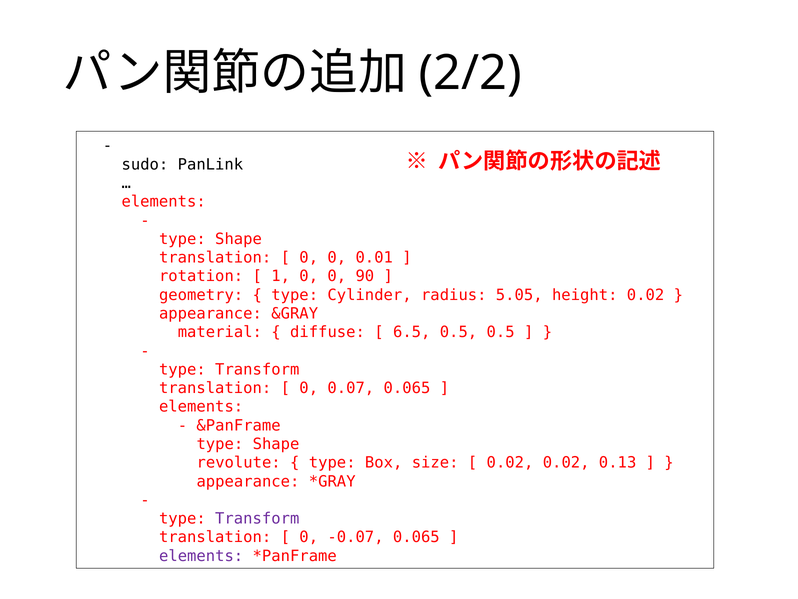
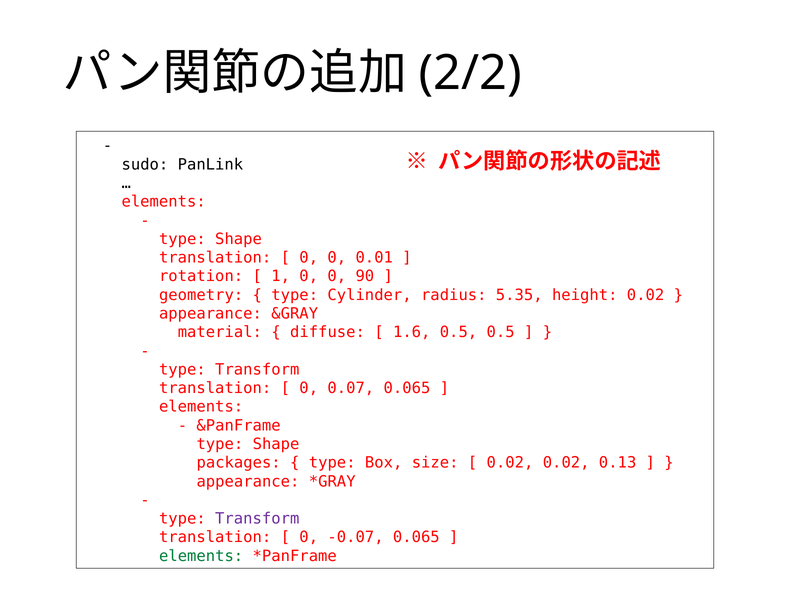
5.05: 5.05 -> 5.35 (519, 295)
6.5: 6.5 -> 1.6 (412, 332)
revolute: revolute -> packages (239, 462)
elements colour: purple -> green (201, 556)
